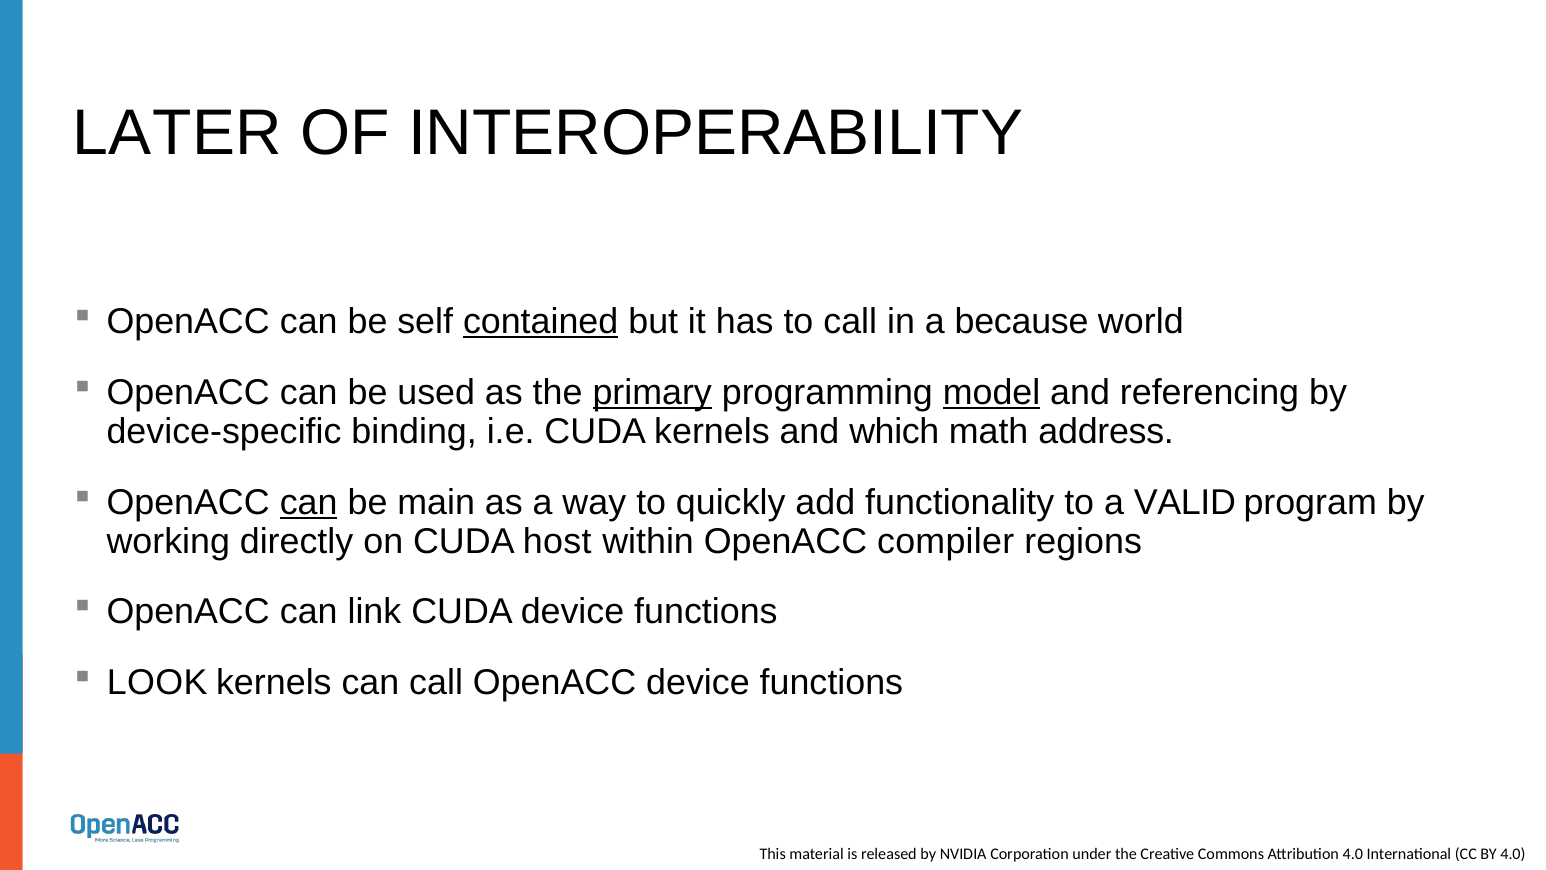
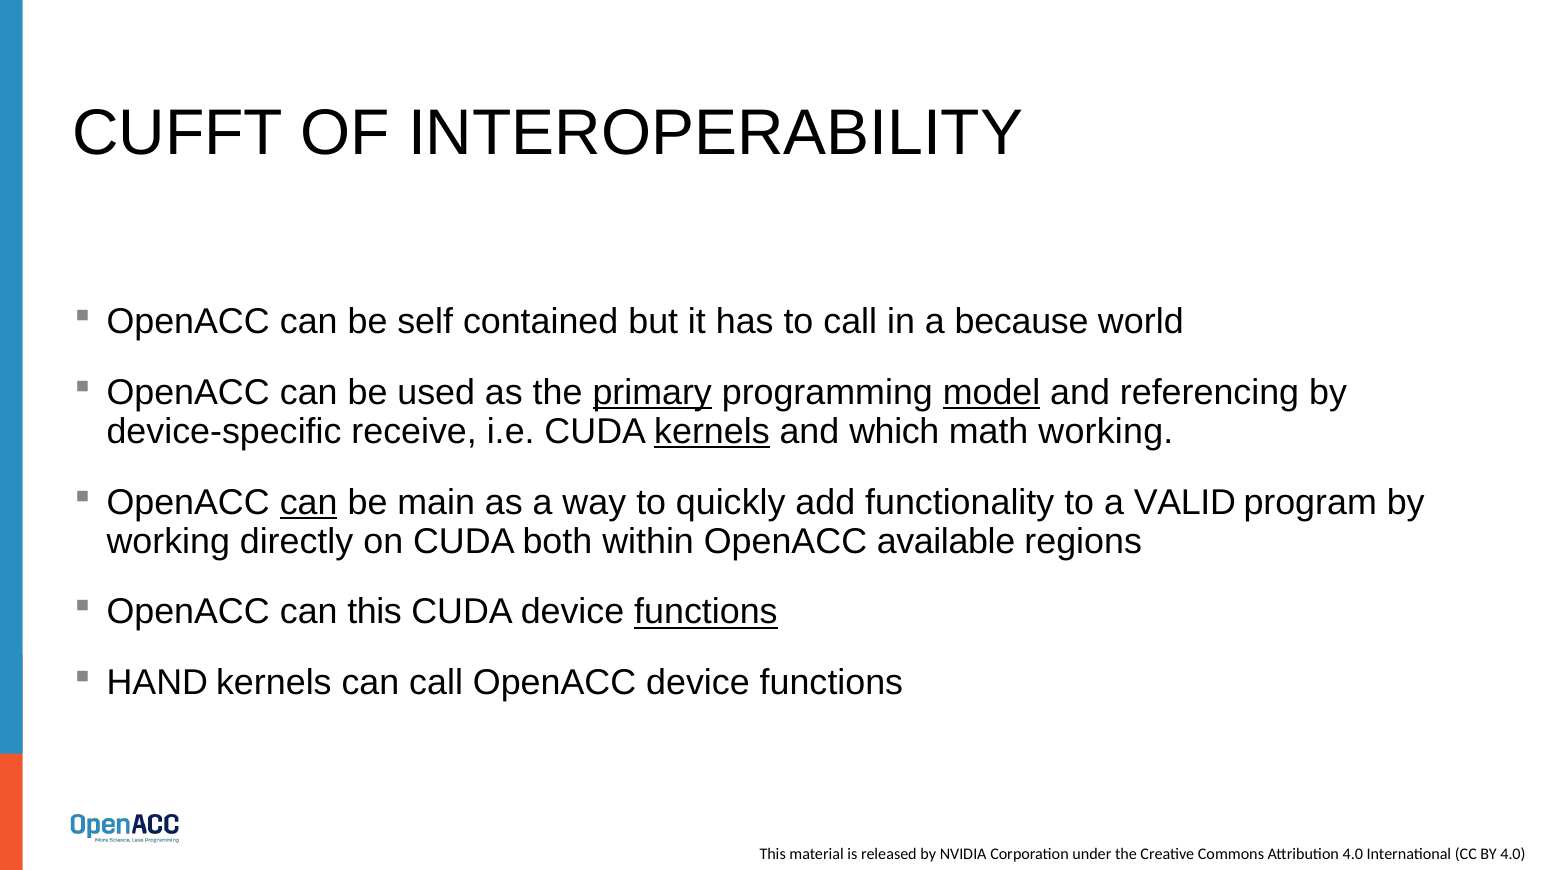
LATER: LATER -> CUFFT (177, 133)
contained underline: present -> none (541, 322)
binding: binding -> receive (414, 431)
kernels underline: none -> present (712, 431)
math address: address -> working (1106, 431)
host: host -> both (557, 541)
compiler: compiler -> available (946, 541)
can link: link -> this (375, 612)
functions underline: none -> present (706, 612)
LOOK: LOOK -> HAND (157, 683)
